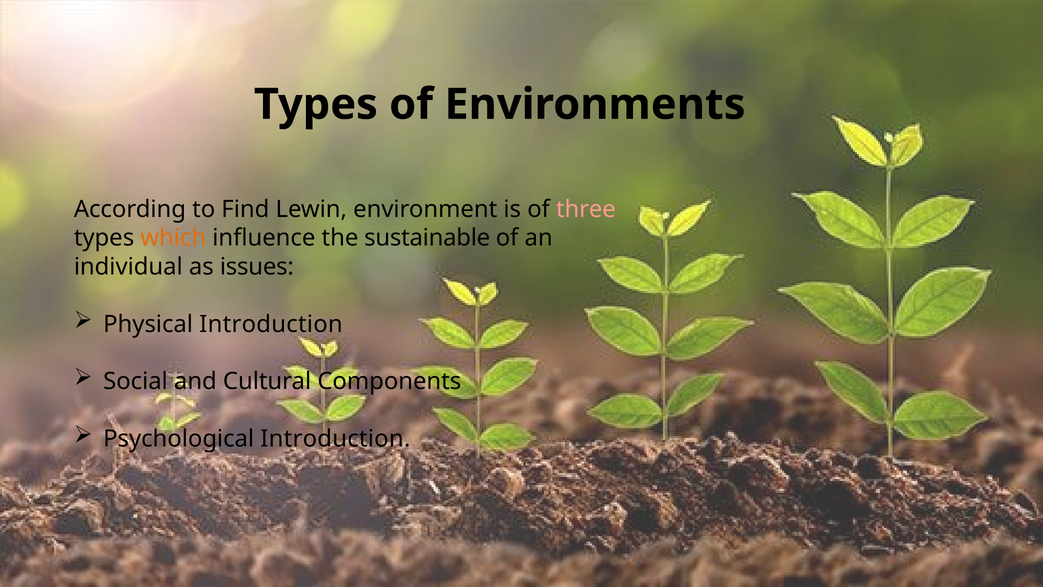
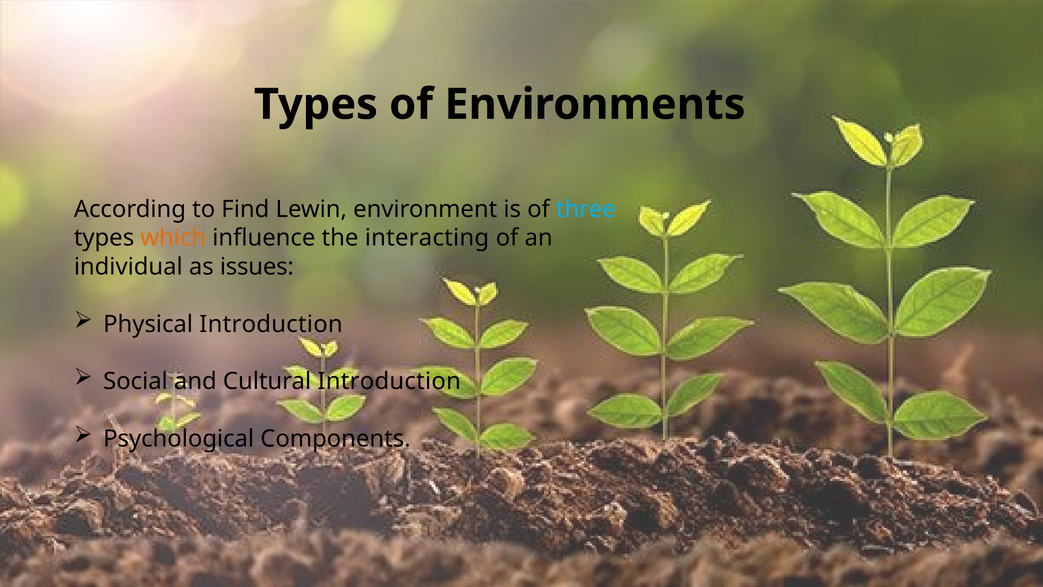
three colour: pink -> light blue (586, 209)
sustainable: sustainable -> interacting (427, 238)
Cultural Components: Components -> Introduction (389, 381)
Psychological Introduction: Introduction -> Components (335, 439)
